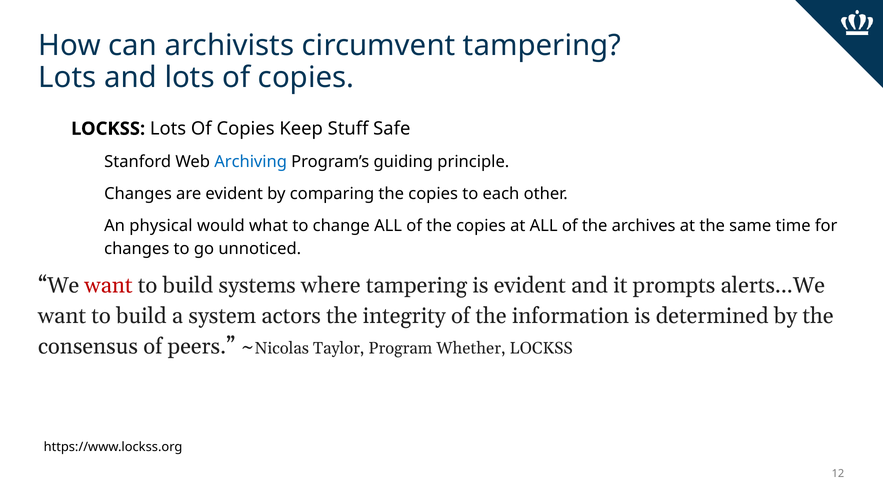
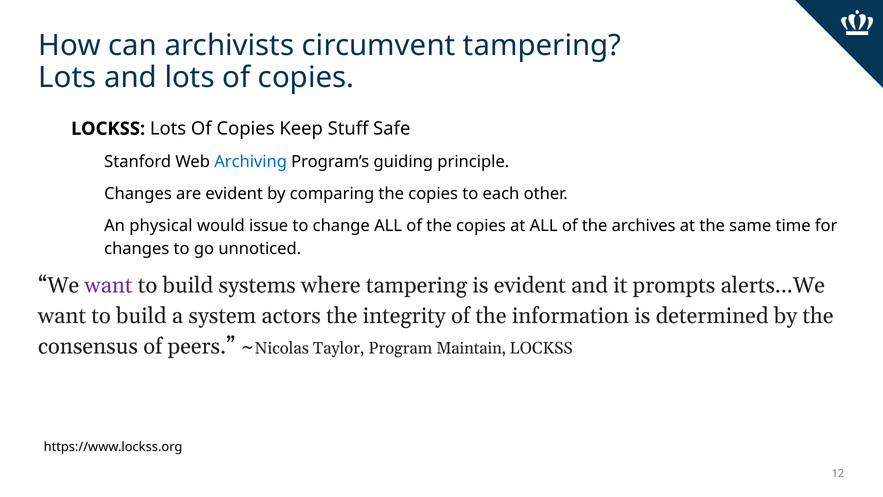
what: what -> issue (269, 226)
want colour: red -> purple (109, 285)
Whether: Whether -> Maintain (471, 348)
